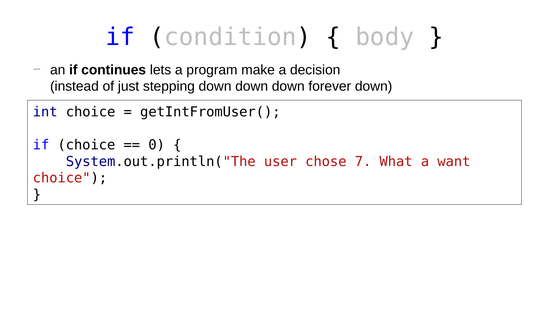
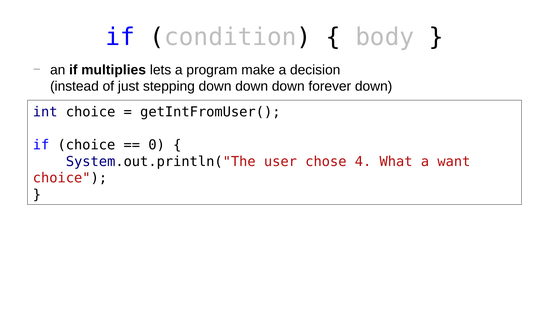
continues: continues -> multiplies (114, 70)
7: 7 -> 4 (363, 161)
